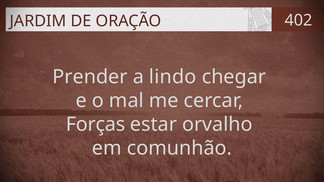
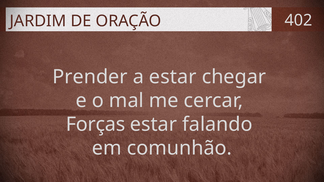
a lindo: lindo -> estar (173, 77)
orvalho: orvalho -> falando (217, 124)
